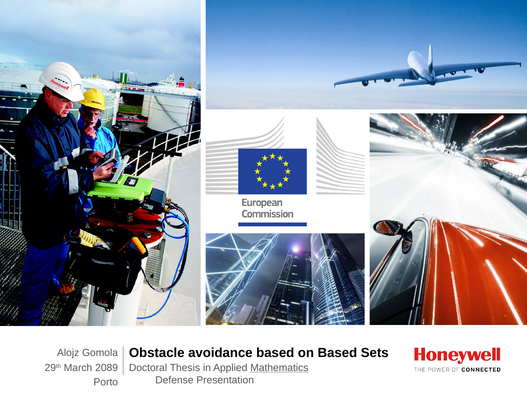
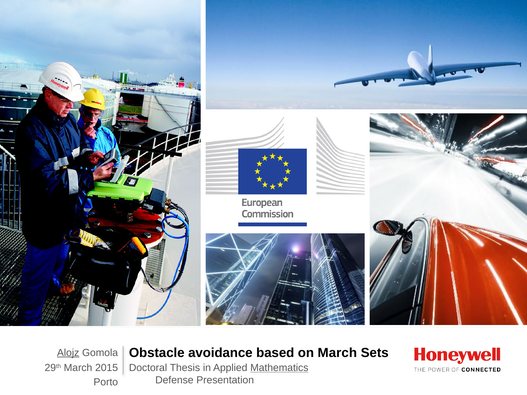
Alojz underline: none -> present (68, 353)
on Based: Based -> March (337, 353)
2089: 2089 -> 2015 (107, 368)
